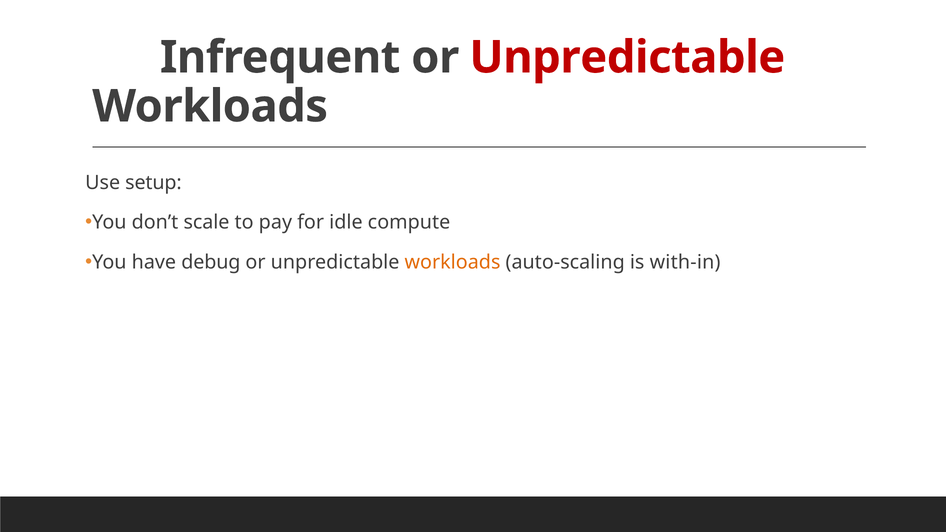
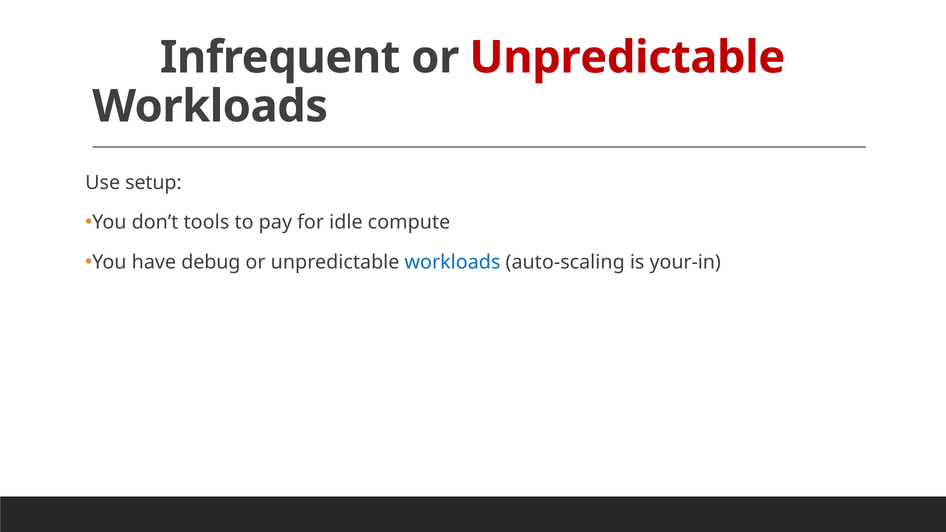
scale: scale -> tools (206, 222)
workloads colour: orange -> blue (453, 262)
with-in: with-in -> your-in (685, 262)
